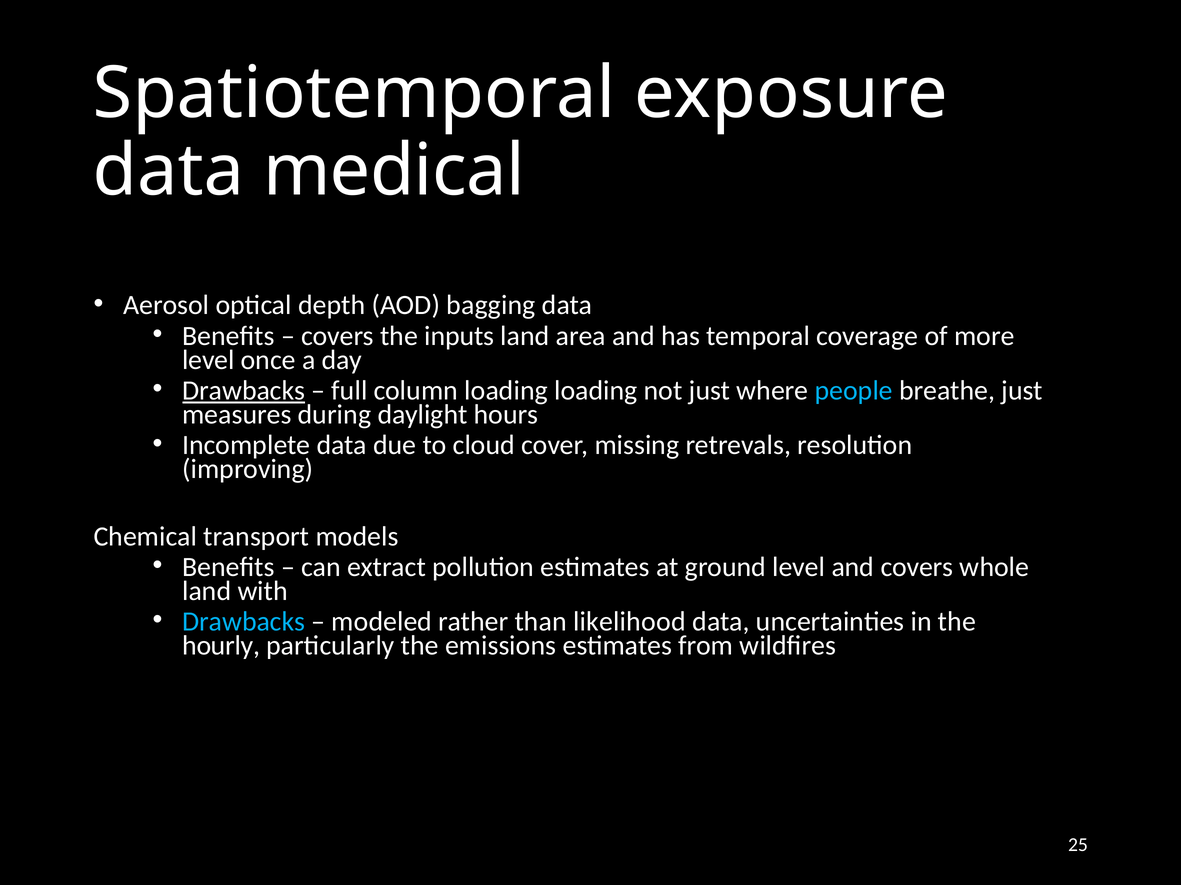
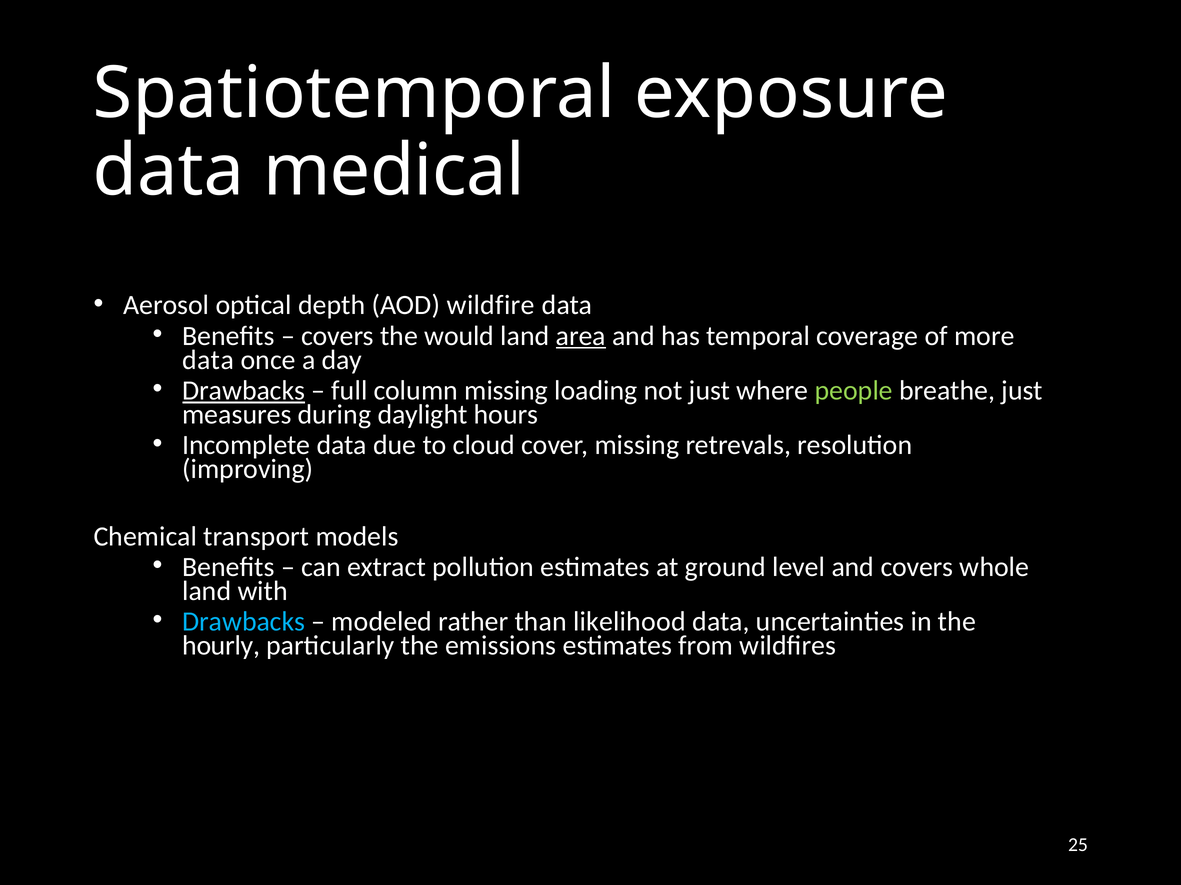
bagging: bagging -> wildfire (491, 306)
inputs: inputs -> would (459, 336)
area underline: none -> present (581, 336)
level: level -> data (208, 360)
column loading: loading -> missing (506, 391)
people colour: light blue -> light green (854, 391)
